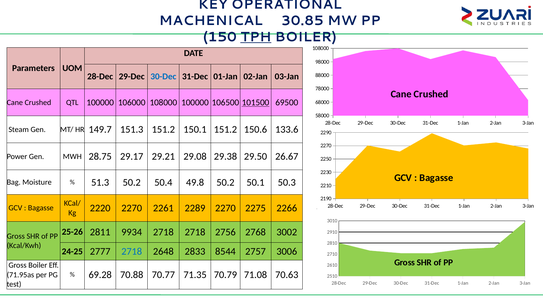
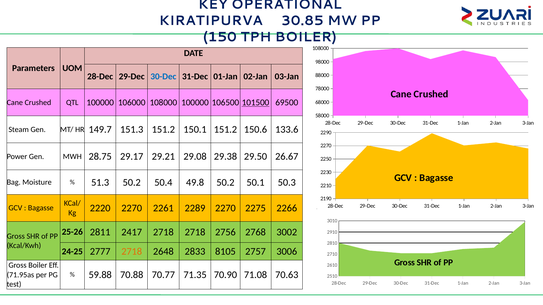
MACHENICAL: MACHENICAL -> KIRATIPURVA (211, 21)
TPH underline: present -> none (256, 37)
9934: 9934 -> 2417 (132, 233)
2718 colour: blue -> orange (132, 252)
8544: 8544 -> 8105 (225, 252)
69.28: 69.28 -> 59.88 (100, 275)
70.79: 70.79 -> 70.90 (225, 275)
